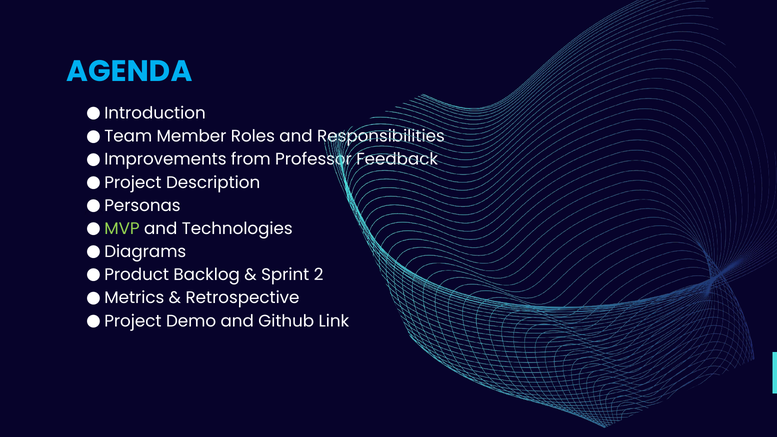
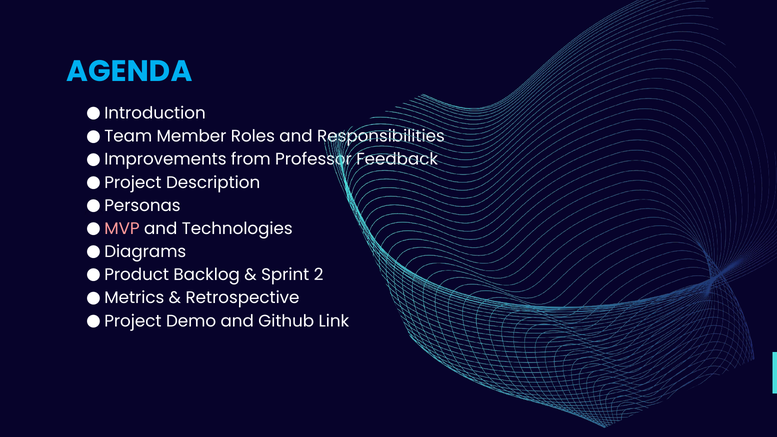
MVP colour: light green -> pink (122, 229)
